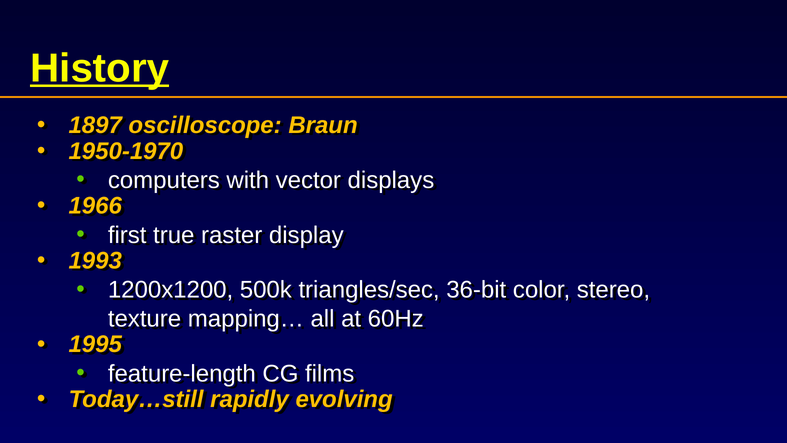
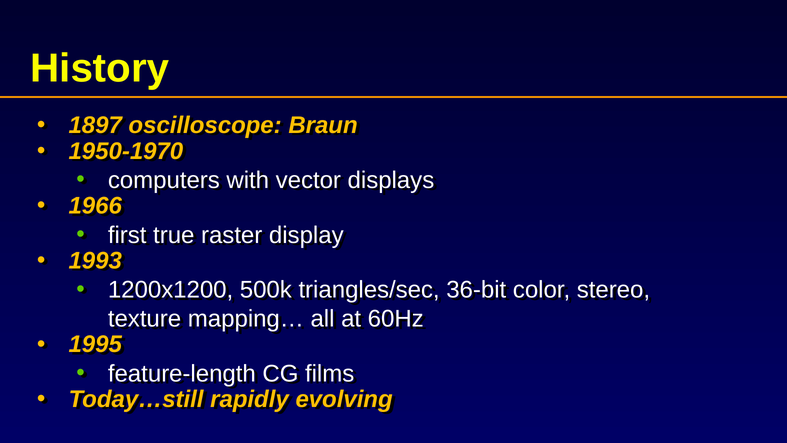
History underline: present -> none (100, 68)
